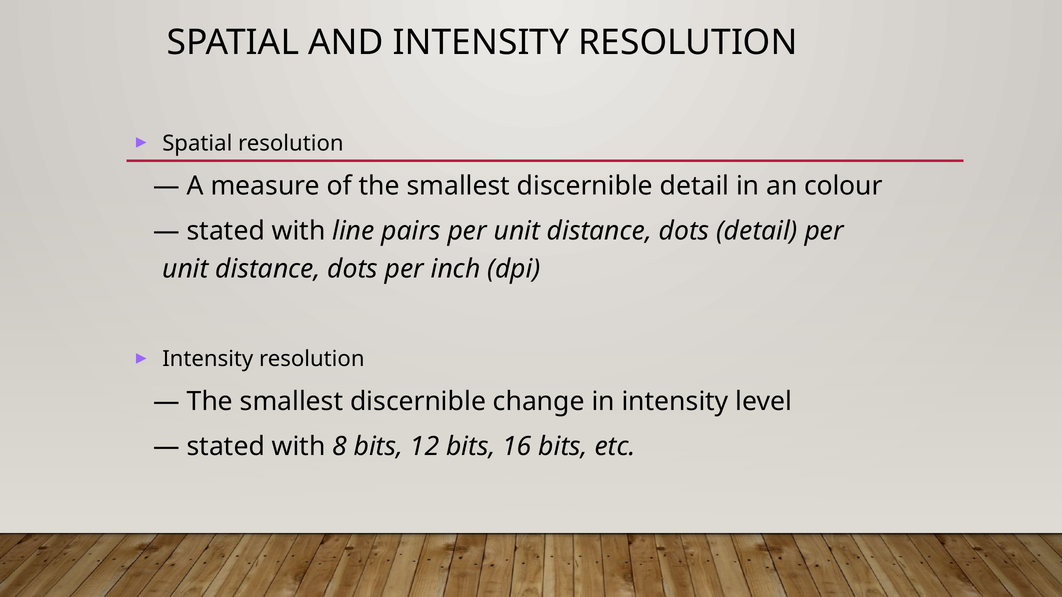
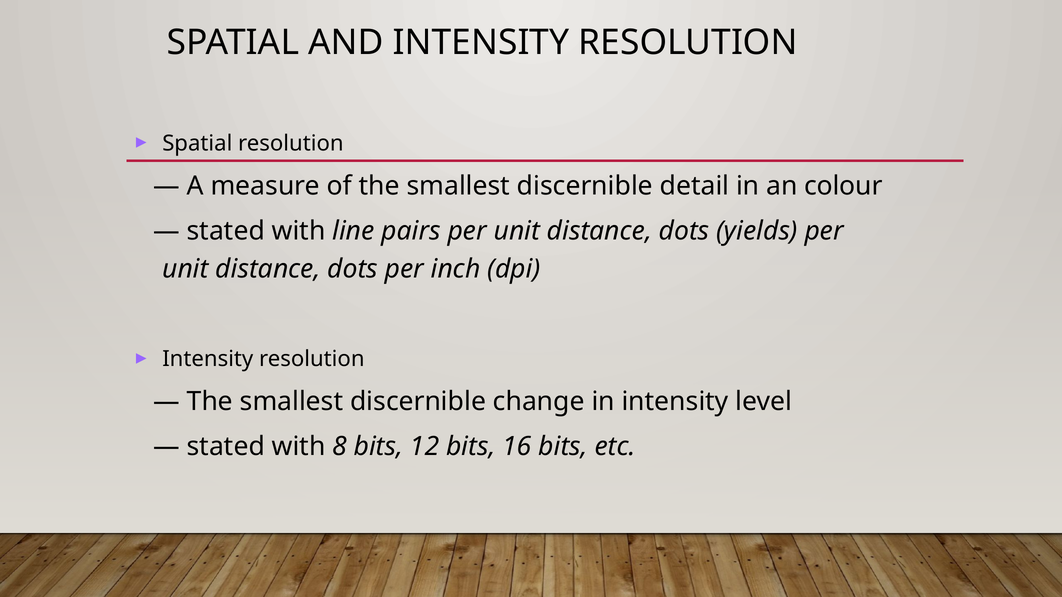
dots detail: detail -> yields (757, 231)
